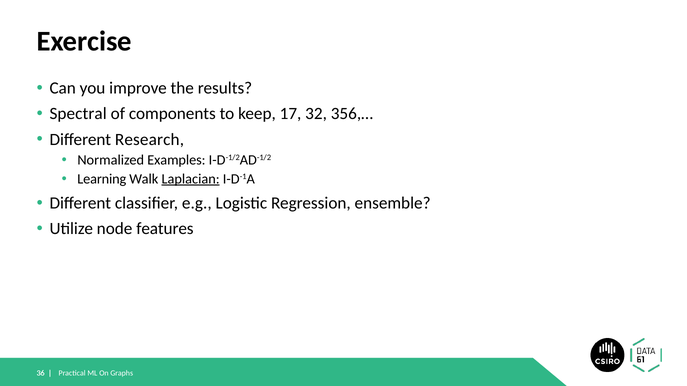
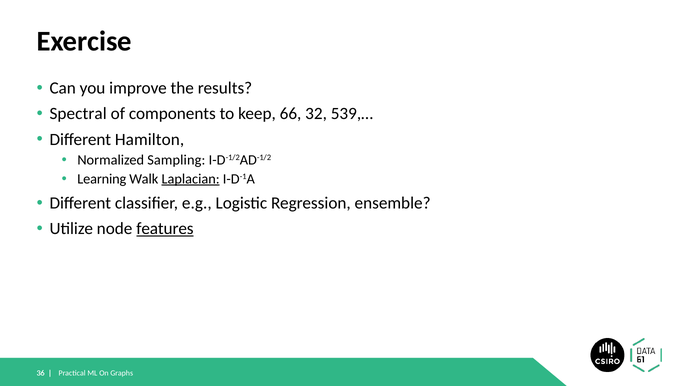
17: 17 -> 66 (291, 114)
356,…: 356,… -> 539,… (352, 114)
Research: Research -> Hamilton (150, 140)
Examples: Examples -> Sampling (176, 160)
features underline: none -> present (165, 229)
